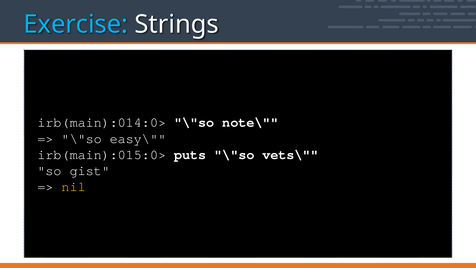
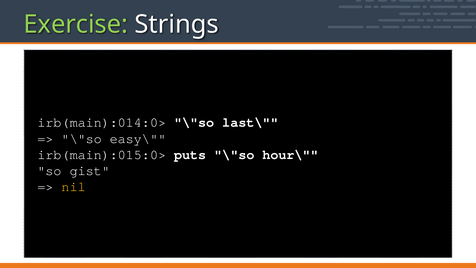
Exercise colour: light blue -> light green (76, 24)
note\: note\ -> last\ (250, 122)
vets\: vets\ -> hour\ (291, 155)
